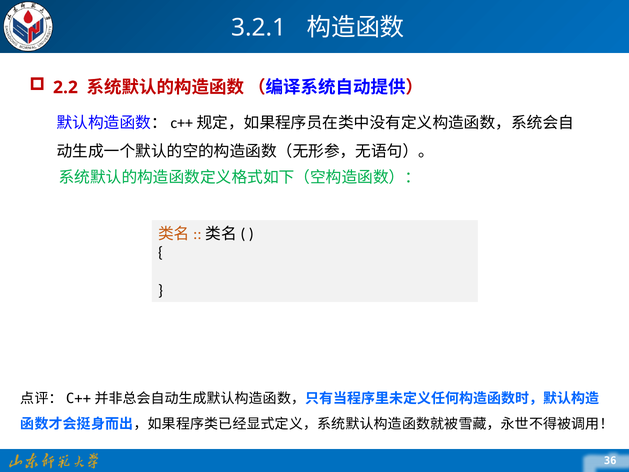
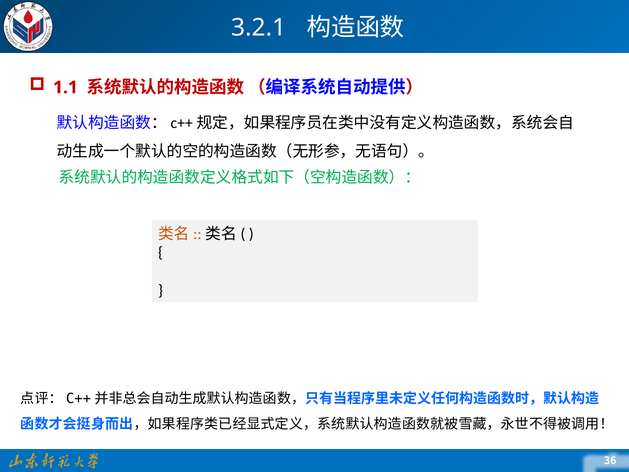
2.2: 2.2 -> 1.1 (65, 87)
